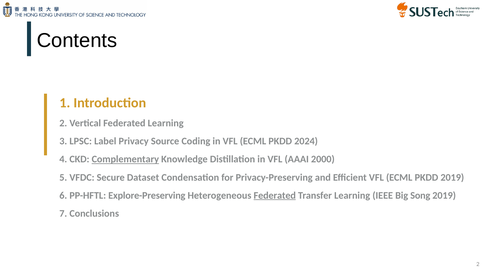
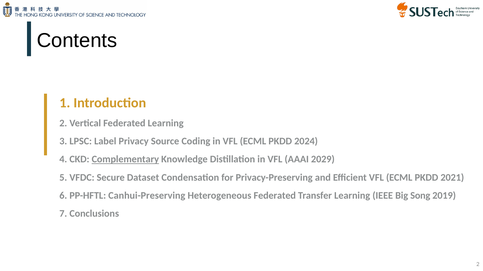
2000: 2000 -> 2029 (323, 160)
PKDD 2019: 2019 -> 2021 (452, 178)
Explore-Preserving: Explore-Preserving -> Canhui-Preserving (147, 196)
Federated underline: present -> none (275, 196)
